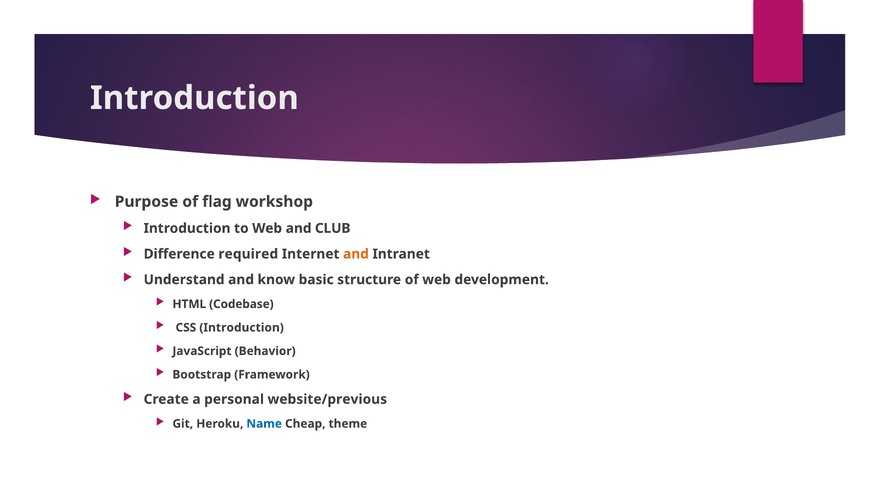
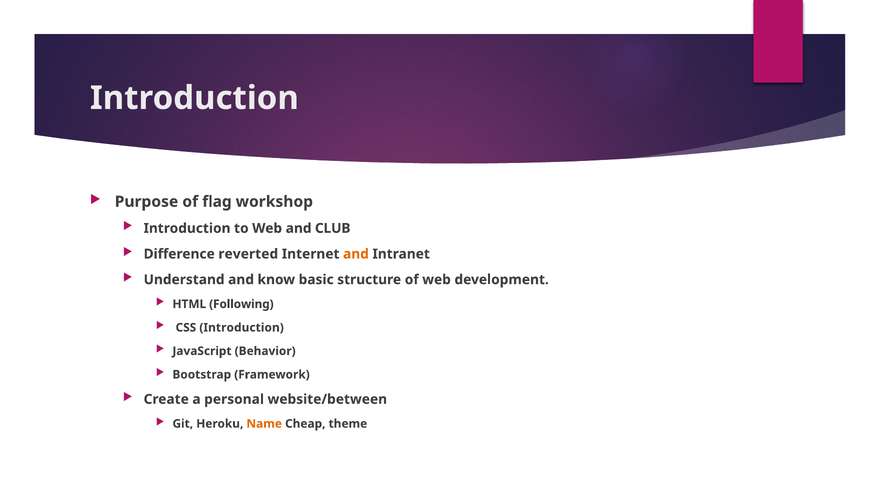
required: required -> reverted (248, 254)
Codebase: Codebase -> Following (241, 304)
website/previous: website/previous -> website/between (327, 399)
Name colour: blue -> orange (264, 424)
